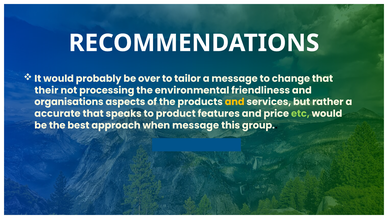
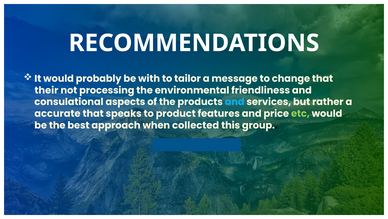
over: over -> with (149, 78)
organisations: organisations -> consulational (69, 102)
and colour: yellow -> light blue (235, 102)
when message: message -> collected (196, 125)
